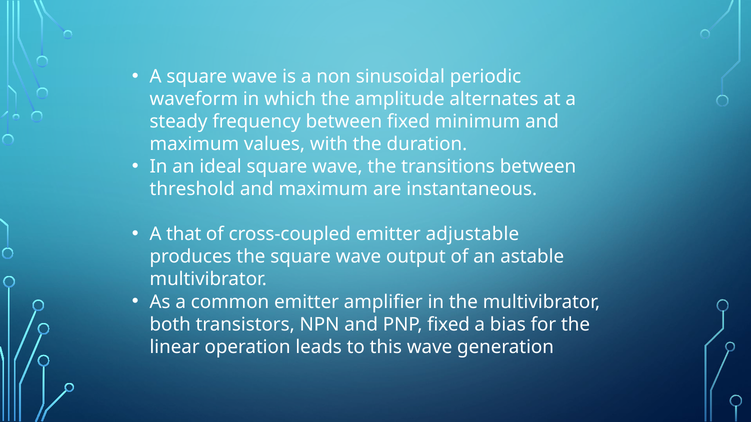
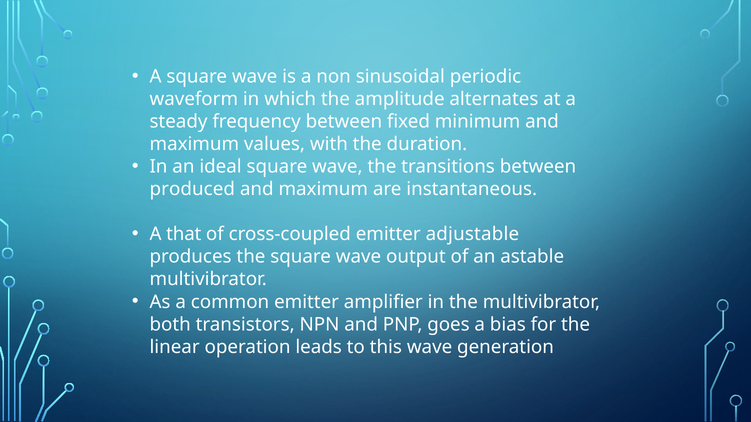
threshold: threshold -> produced (192, 189)
PNP fixed: fixed -> goes (448, 325)
